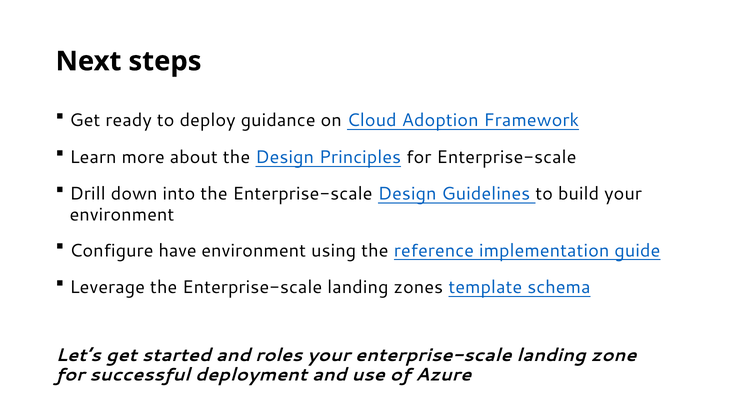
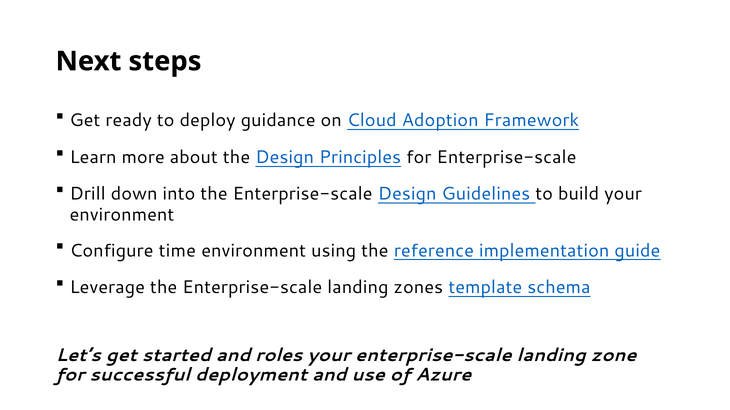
have: have -> time (177, 251)
